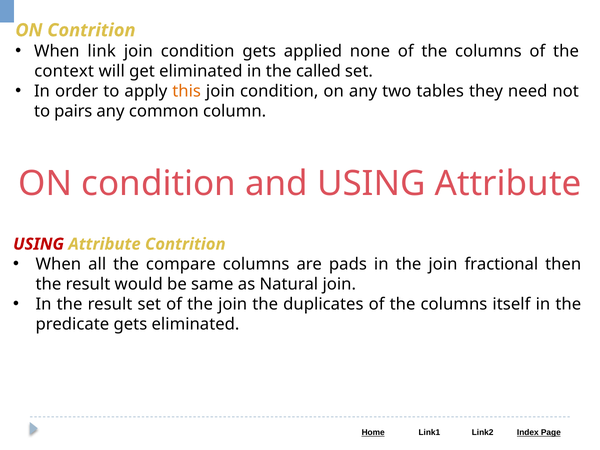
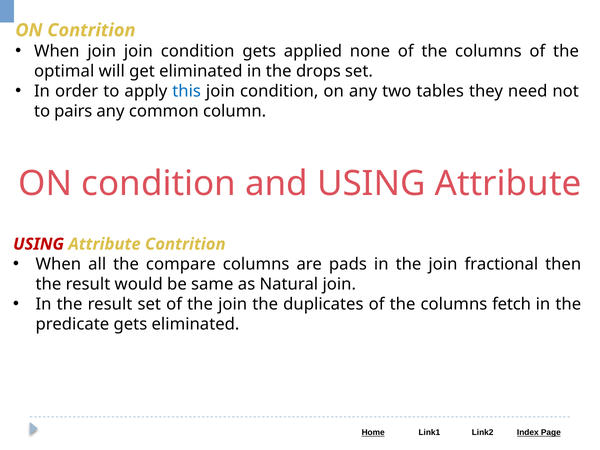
When link: link -> join (102, 51)
context: context -> optimal (64, 71)
called: called -> drops (318, 71)
this colour: orange -> blue (187, 91)
itself: itself -> fetch (512, 304)
